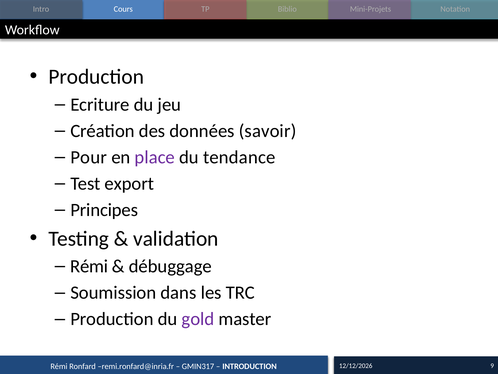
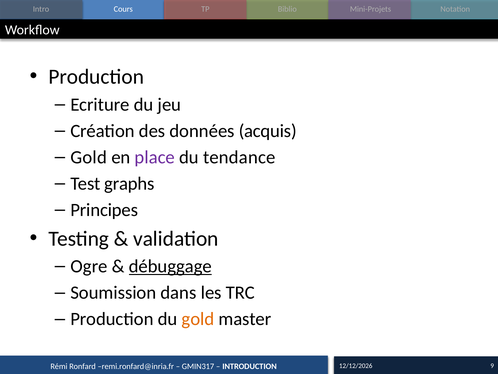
savoir: savoir -> acquis (268, 131)
Pour: Pour -> Gold (89, 157)
export: export -> graphs (129, 183)
Rémi: Rémi -> Ogre (89, 266)
débuggage underline: none -> present (170, 266)
gold colour: purple -> orange (198, 319)
